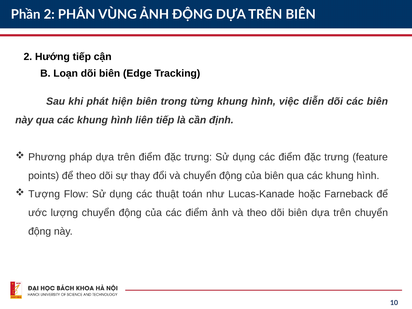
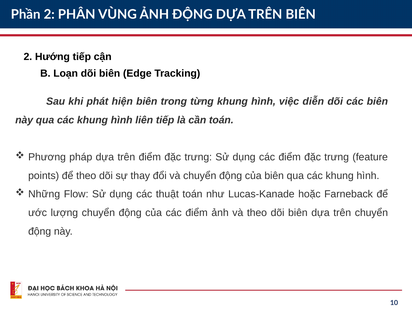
cần định: định -> toán (221, 120)
Tượng: Tượng -> Những (44, 194)
